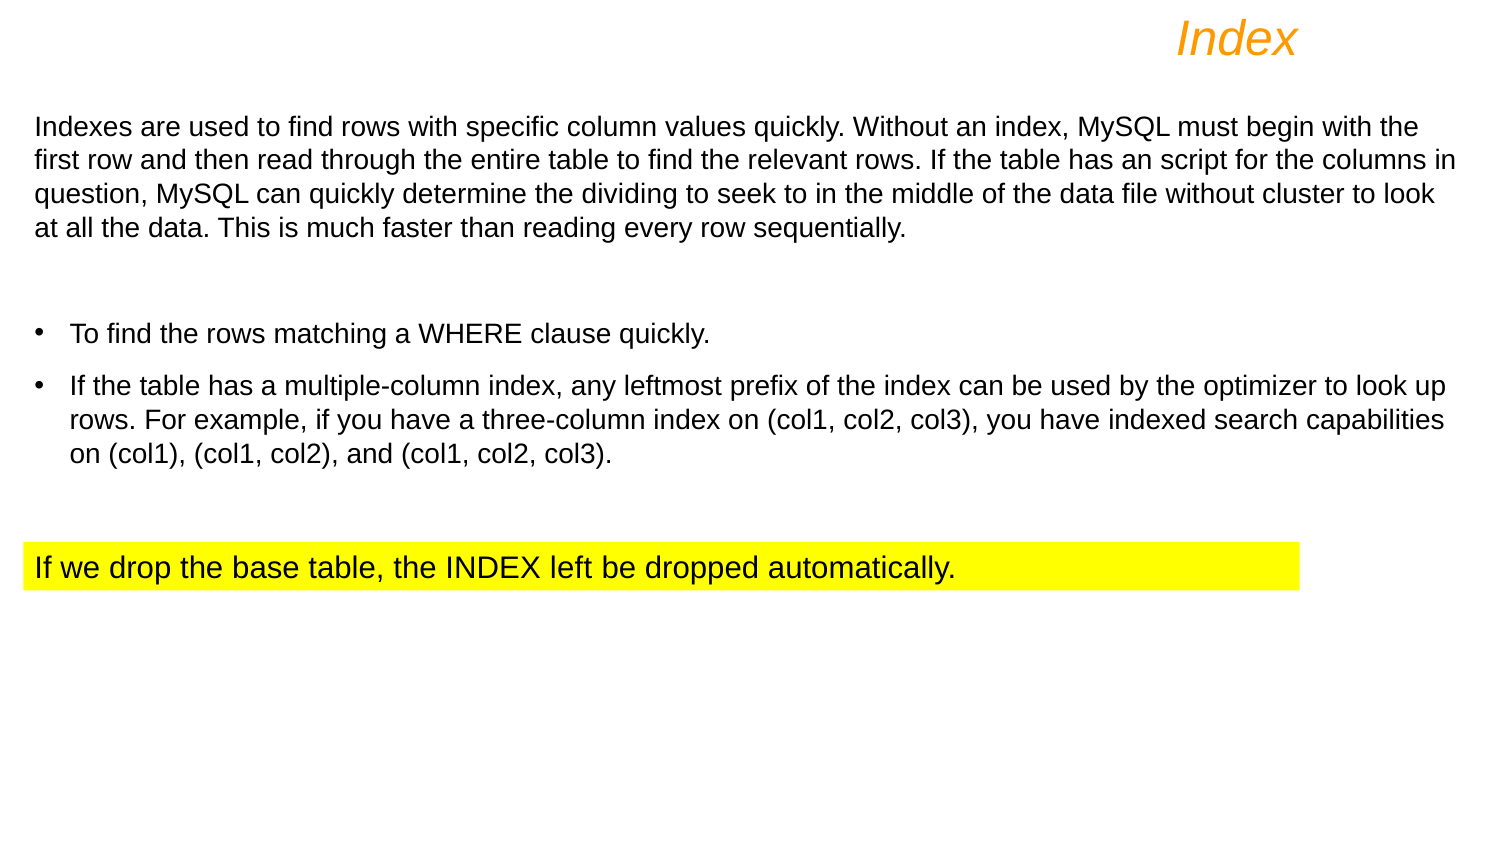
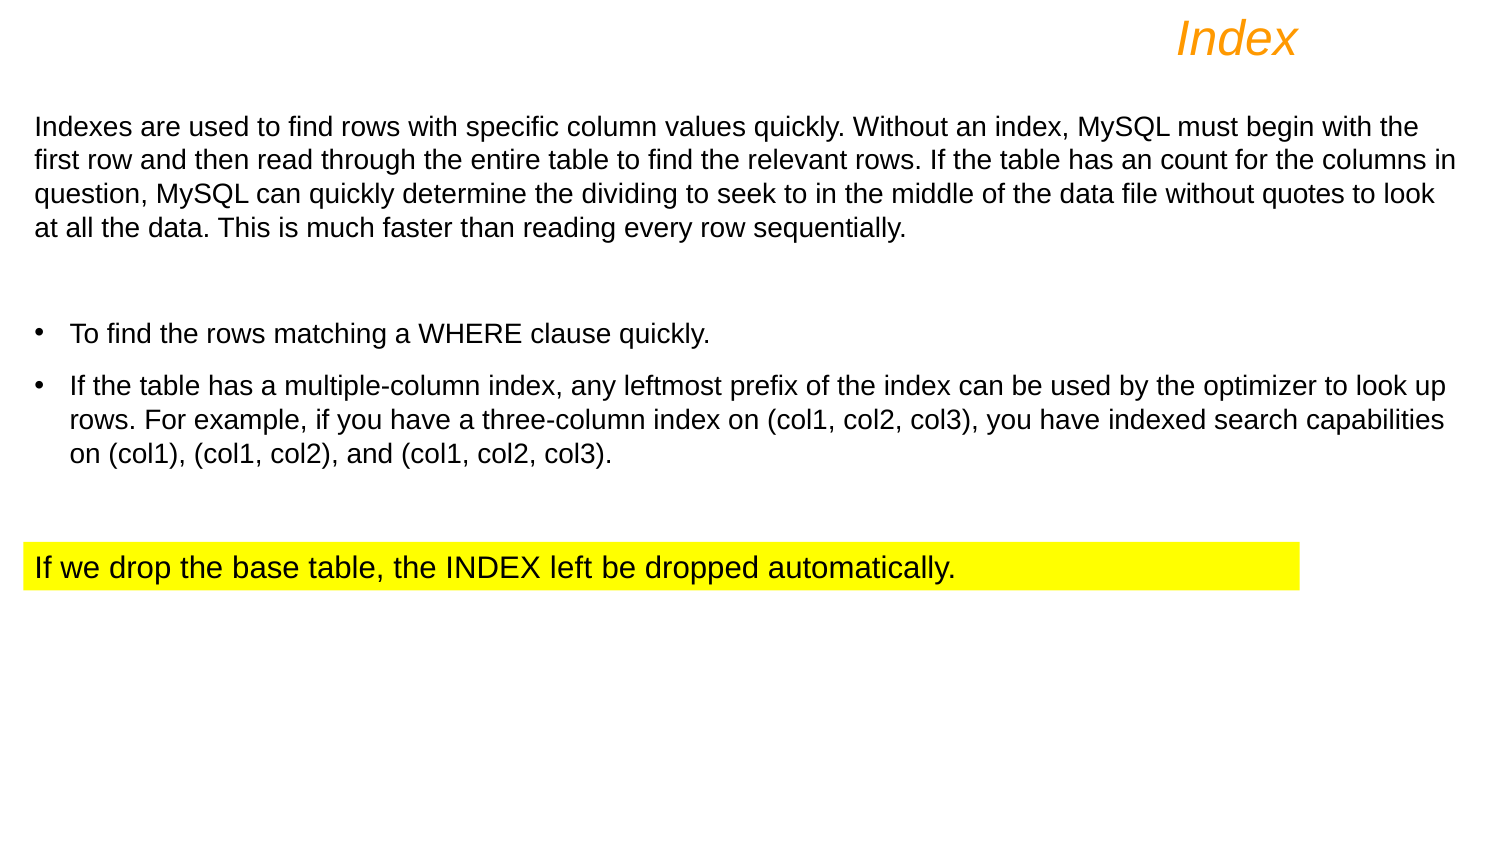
script: script -> count (1194, 161)
cluster: cluster -> quotes (1304, 194)
